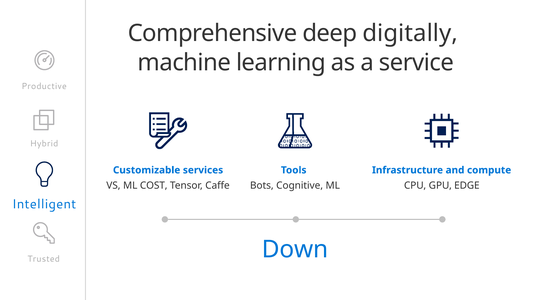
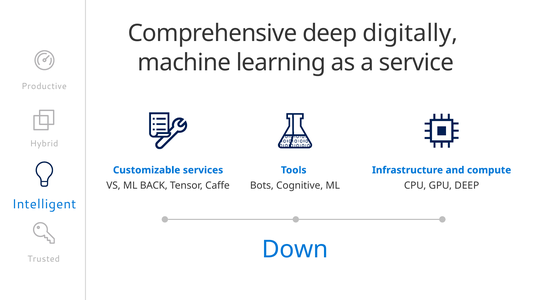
COST: COST -> BACK (154, 185)
GPU EDGE: EDGE -> DEEP (467, 185)
